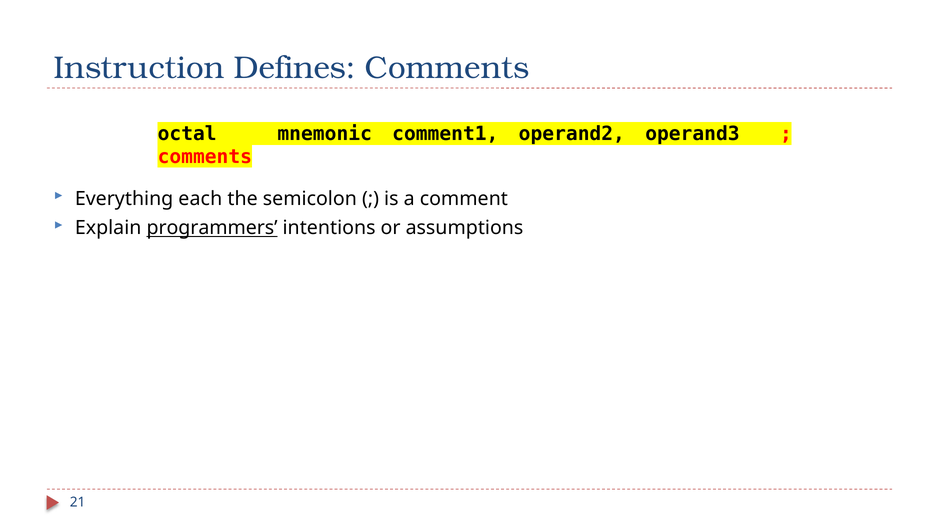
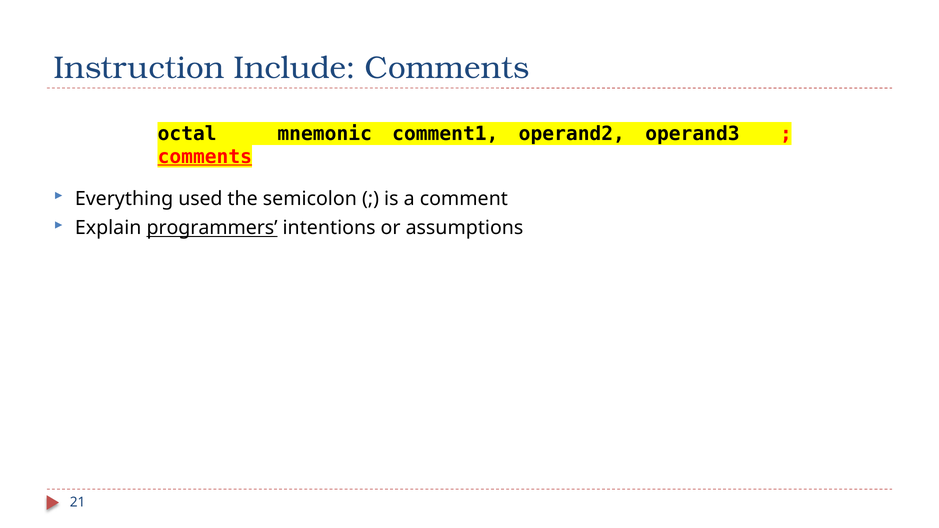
Defines: Defines -> Include (295, 68)
comments underline: none -> present (205, 157)
each: each -> used (200, 199)
